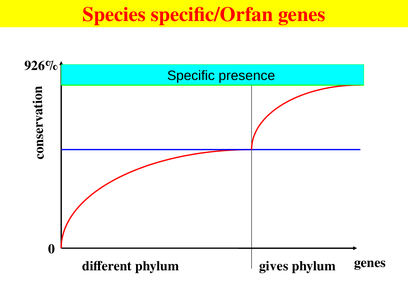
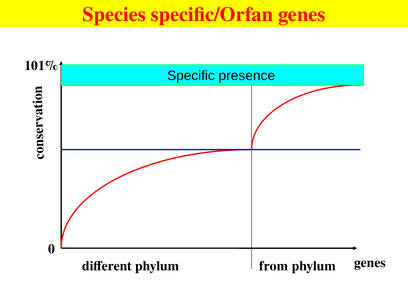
926%: 926% -> 101% (41, 66)
gives: gives -> from (274, 266)
